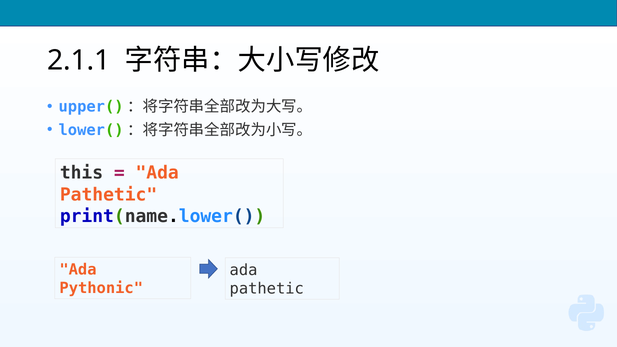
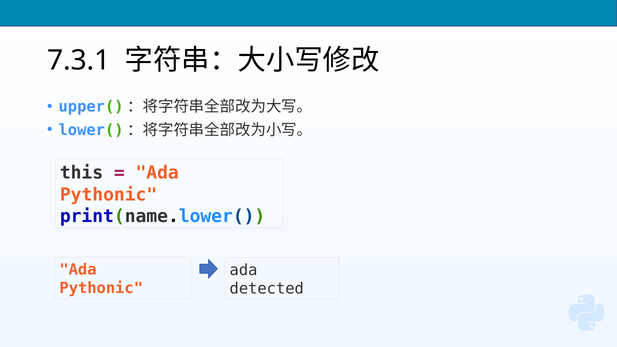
2.1.1: 2.1.1 -> 7.3.1 (79, 61)
Pathetic: Pathetic -> Pythonic (109, 195)
pathetic: pathetic -> detected (267, 289)
